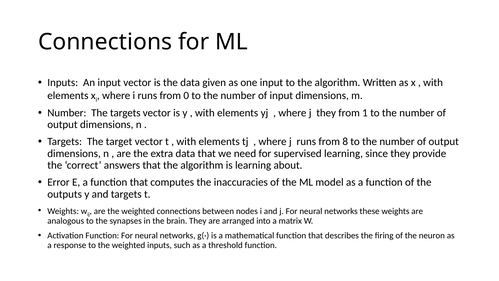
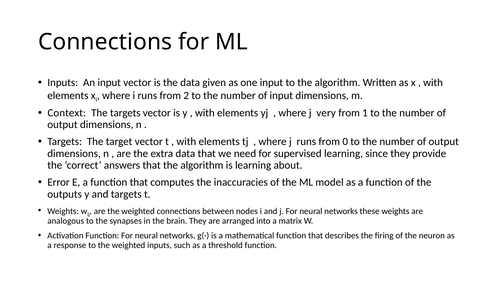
0: 0 -> 2 (186, 95)
Number: Number -> Context (67, 113)
j they: they -> very (326, 113)
8: 8 -> 0 (345, 142)
